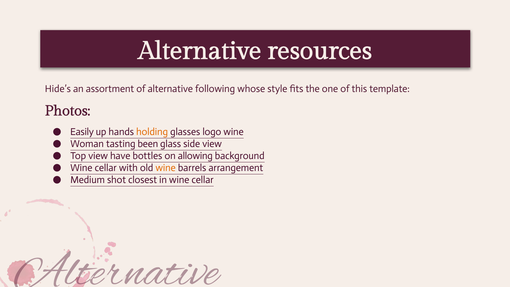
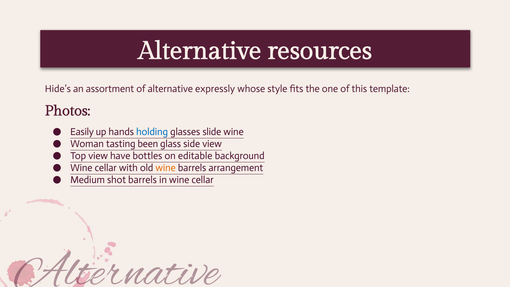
following: following -> expressly (215, 89)
holding colour: orange -> blue (152, 132)
logo: logo -> slide (212, 132)
allowing: allowing -> editable (195, 156)
shot closest: closest -> barrels (143, 180)
